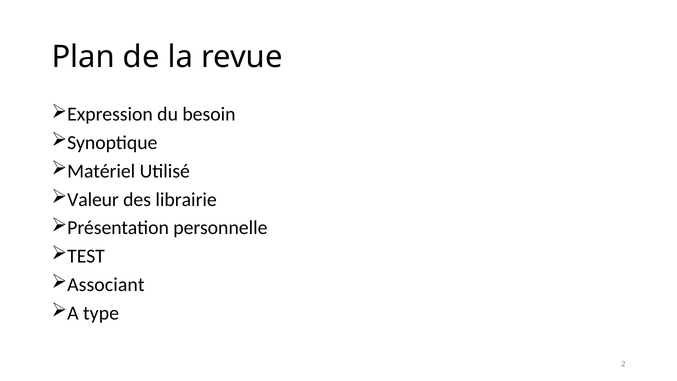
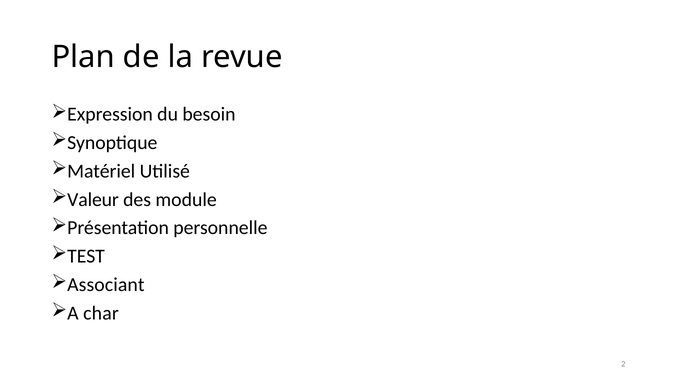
librairie: librairie -> module (186, 199)
type: type -> char (101, 313)
